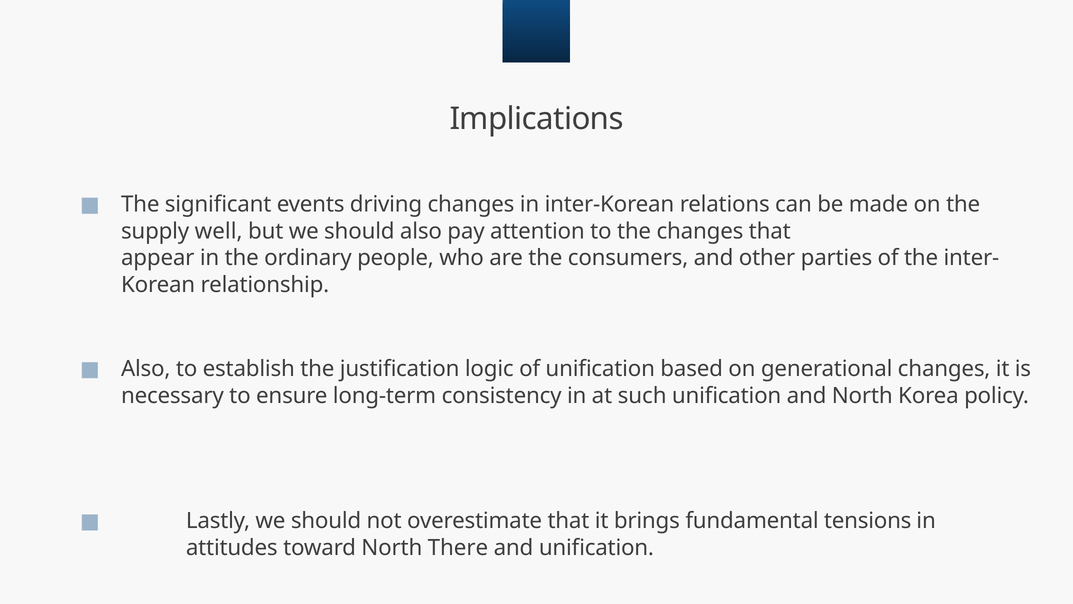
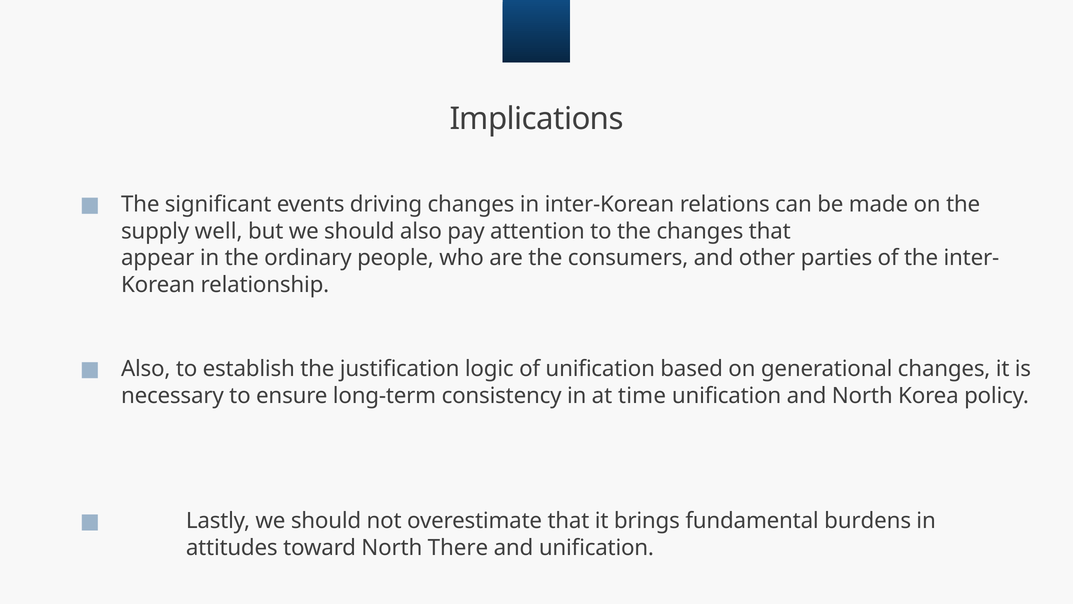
such: such -> time (642, 395)
tensions: tensions -> burdens (868, 521)
